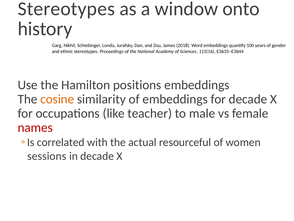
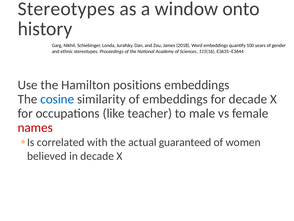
cosine colour: orange -> blue (57, 99)
resourceful: resourceful -> guaranteed (185, 142)
sessions: sessions -> believed (47, 156)
